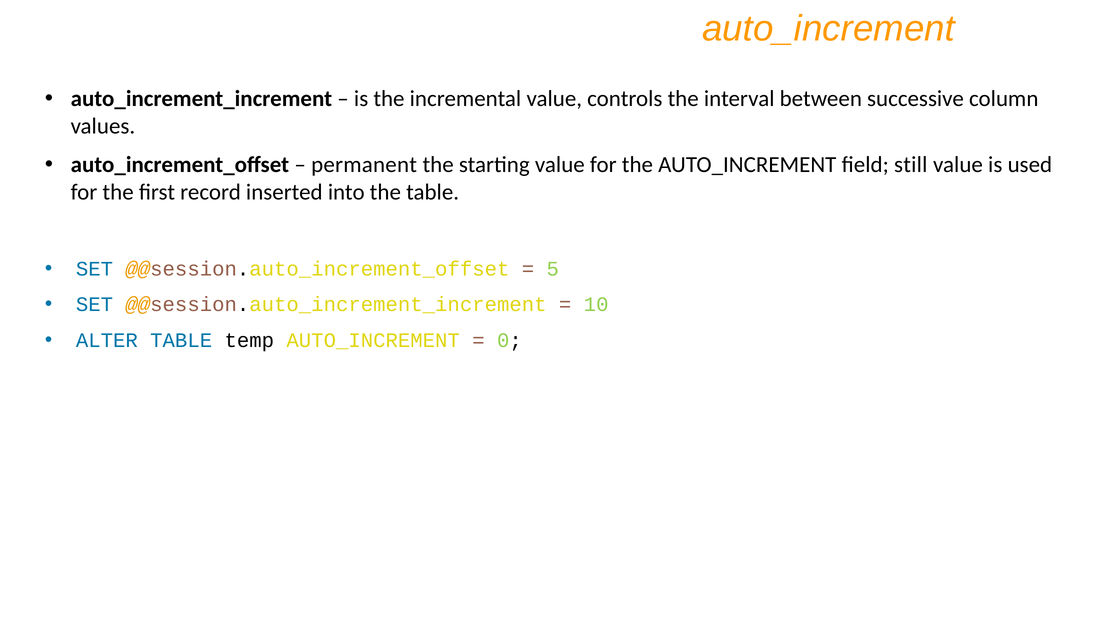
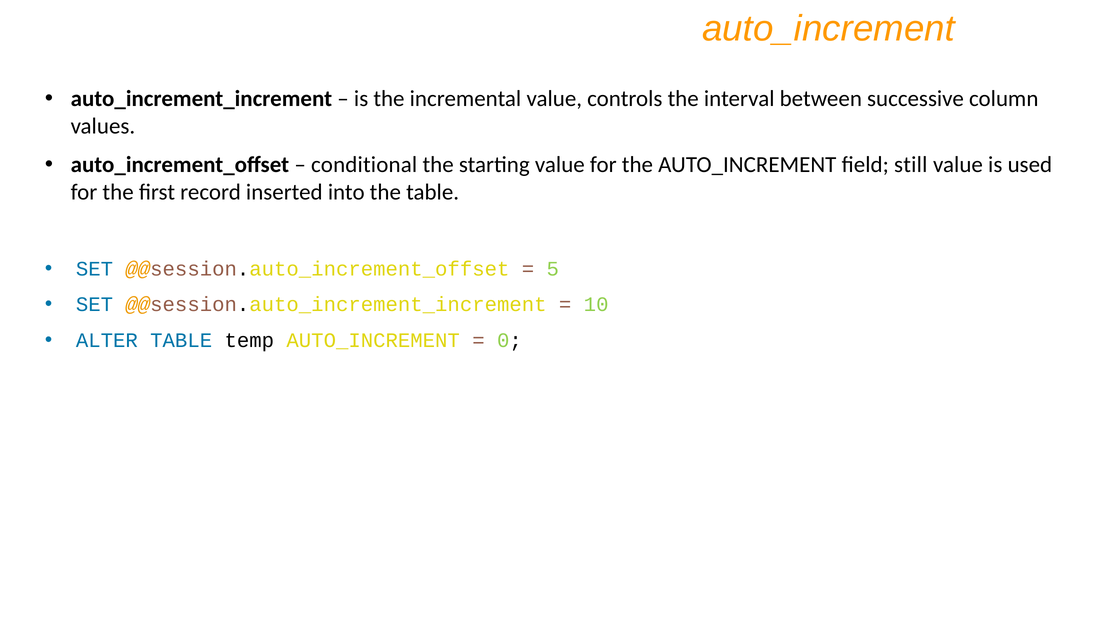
permanent: permanent -> conditional (364, 165)
